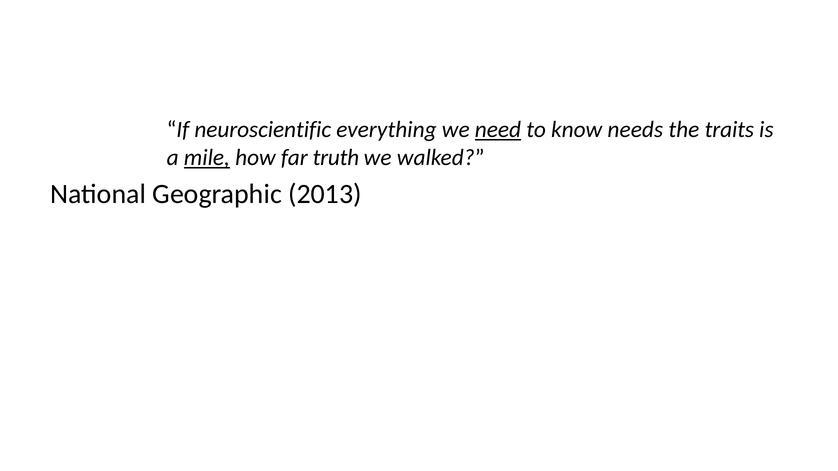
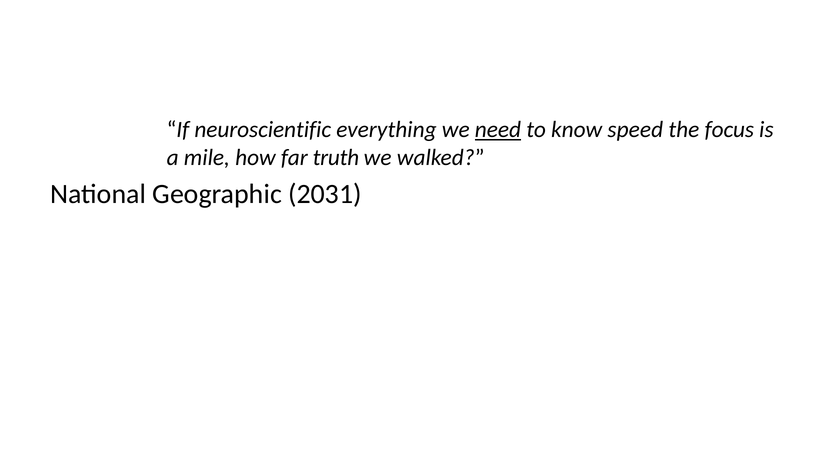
needs: needs -> speed (635, 130)
traits: traits -> focus (729, 130)
mile underline: present -> none (207, 158)
2013: 2013 -> 2031 (325, 194)
